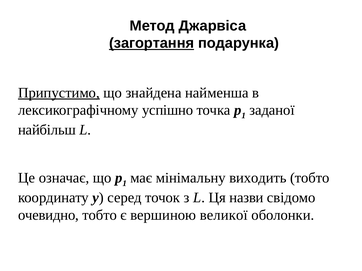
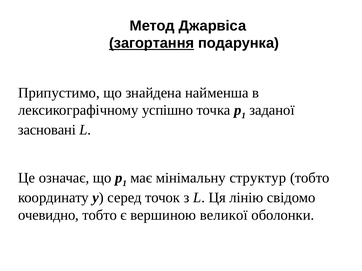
Припустимо underline: present -> none (59, 93)
найбільш: найбільш -> засновані (47, 130)
виходить: виходить -> структур (258, 178)
назви: назви -> лінію (246, 198)
